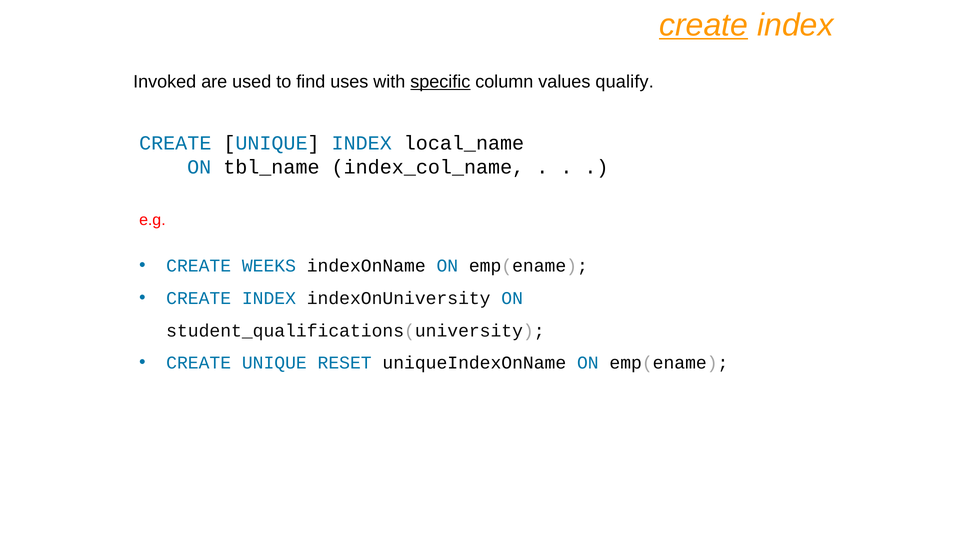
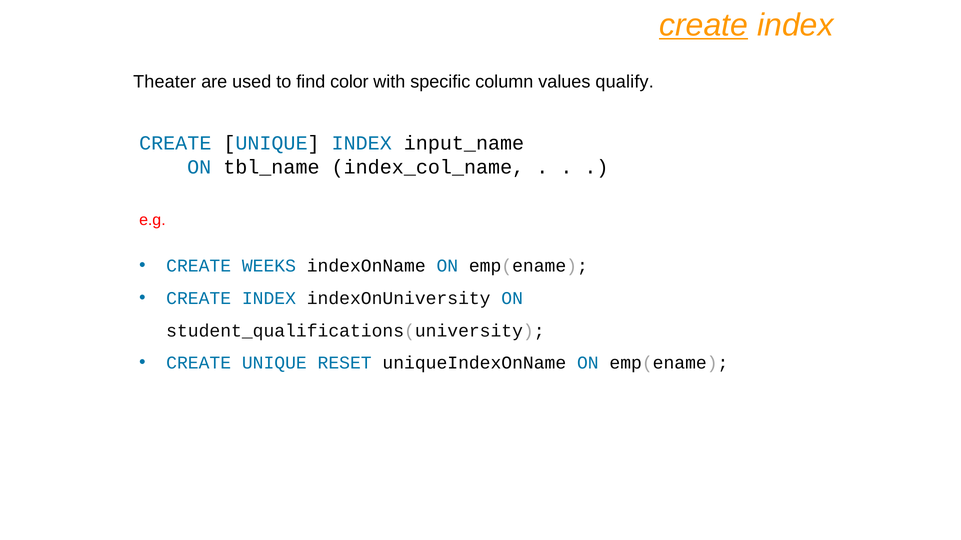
Invoked: Invoked -> Theater (165, 82)
uses: uses -> color (349, 82)
specific underline: present -> none (440, 82)
local_name: local_name -> input_name (464, 143)
